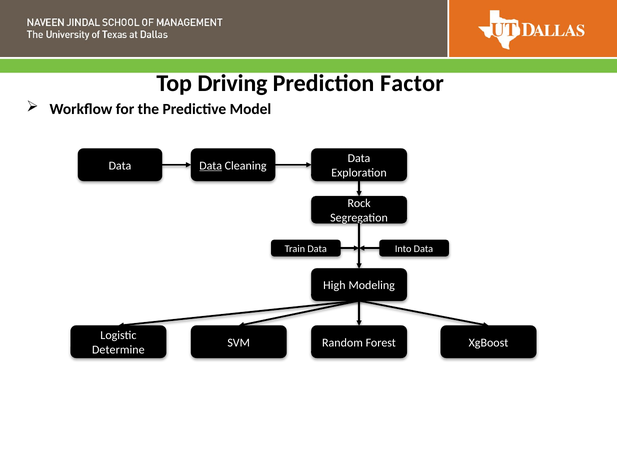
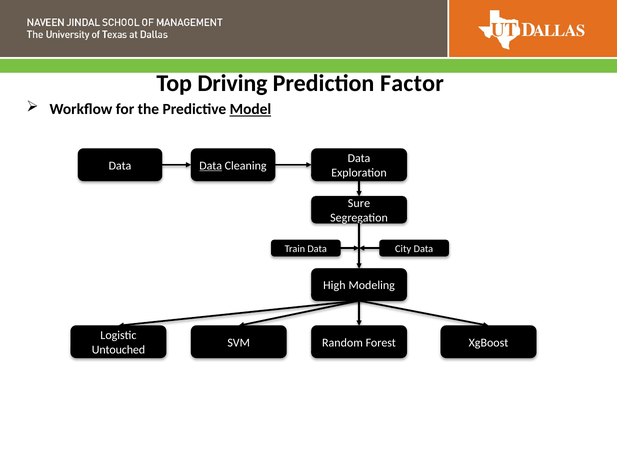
Model underline: none -> present (250, 109)
Rock: Rock -> Sure (359, 203)
Into: Into -> City (403, 249)
Determine: Determine -> Untouched (118, 350)
